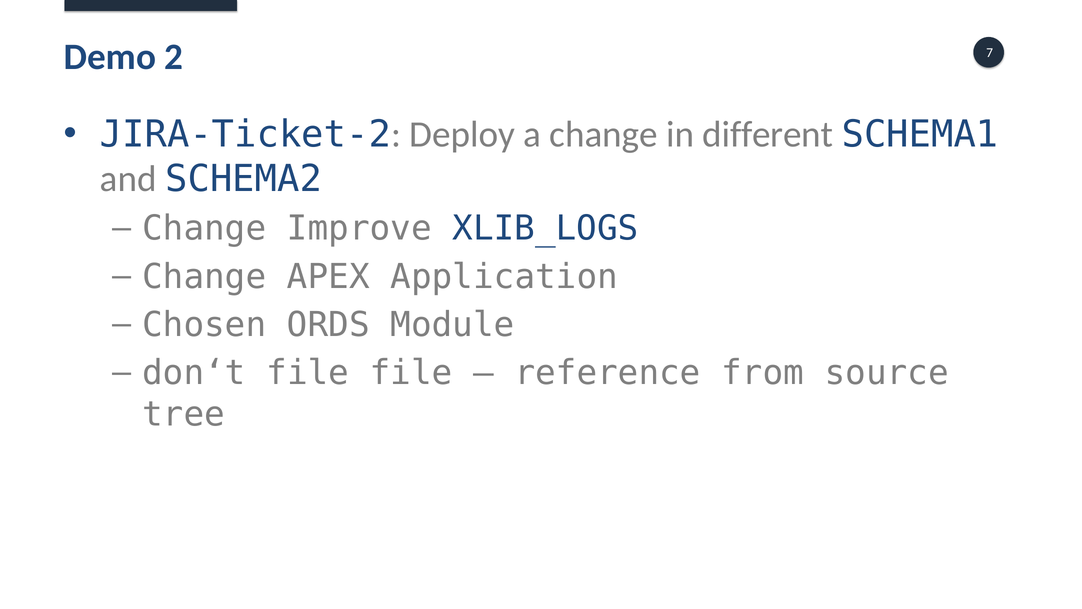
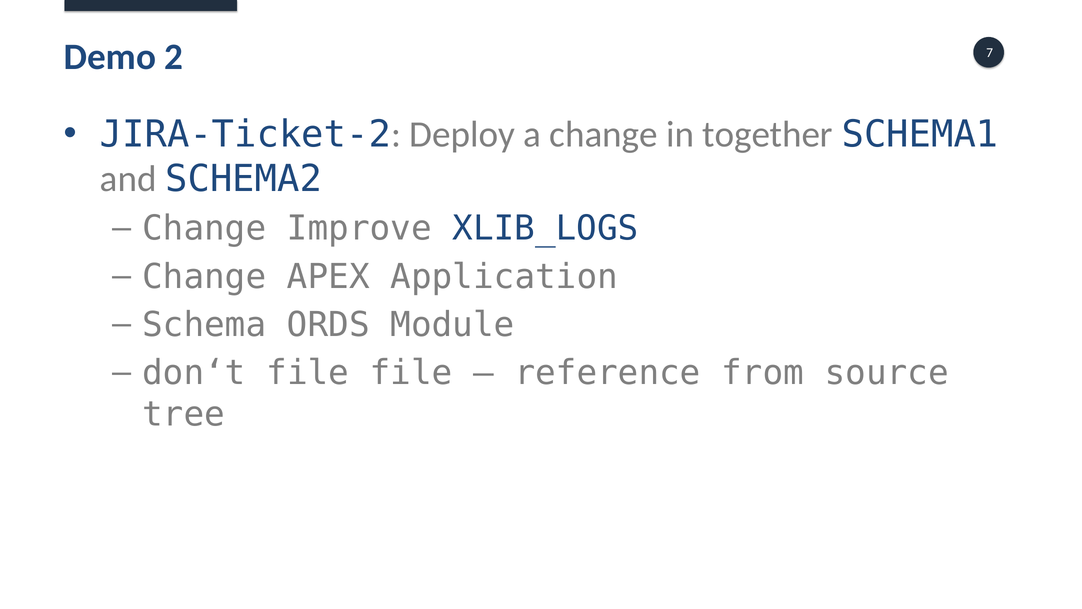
different: different -> together (768, 134)
Chosen: Chosen -> Schema (204, 325)
